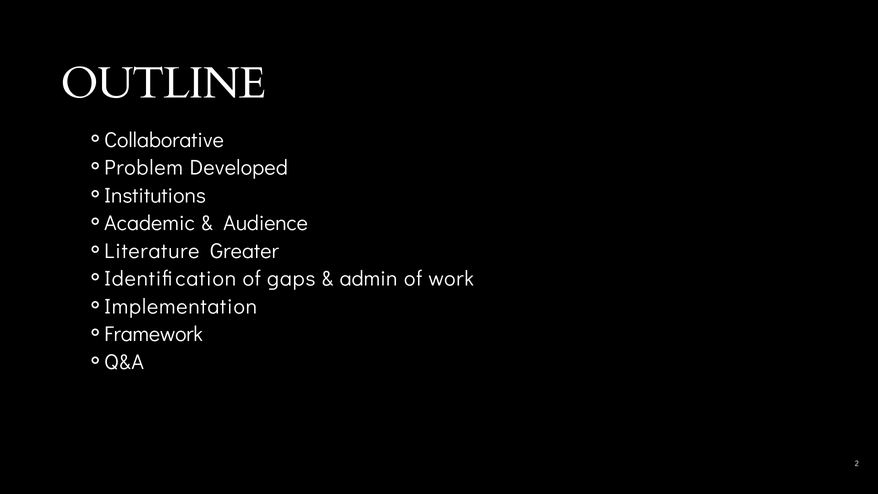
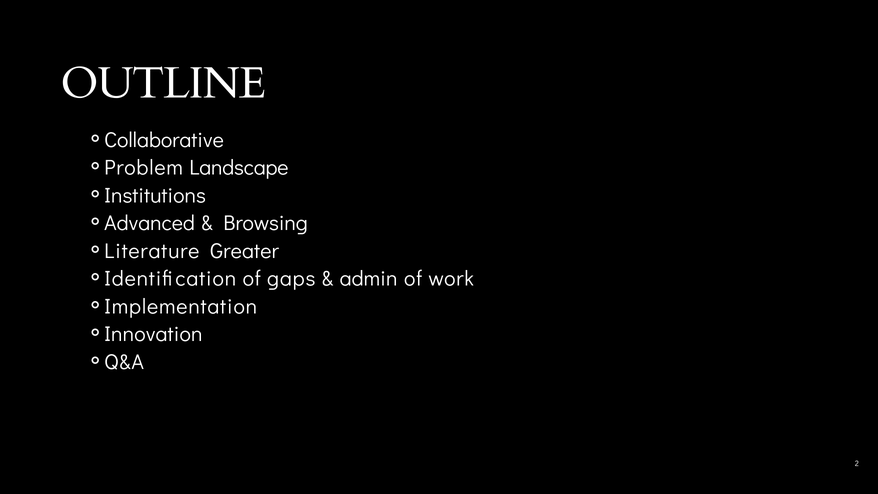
Developed: Developed -> Landscape (239, 168)
Academic: Academic -> Advanced (150, 223)
Audience: Audience -> Browsing (266, 223)
Framework: Framework -> Innovation (153, 334)
